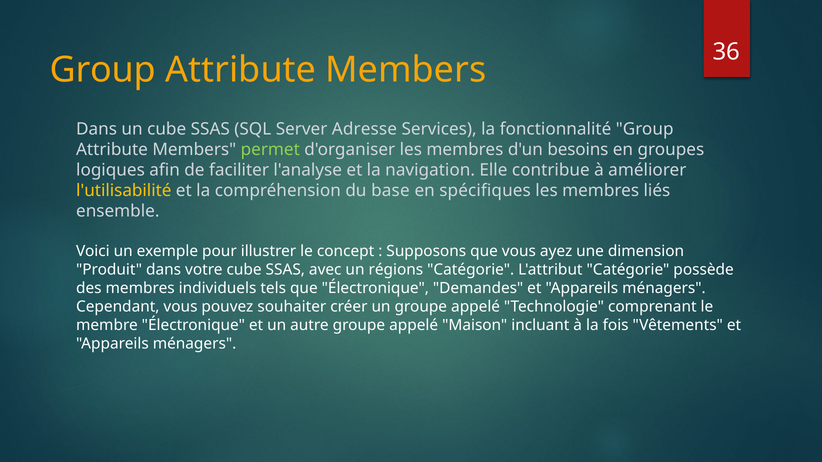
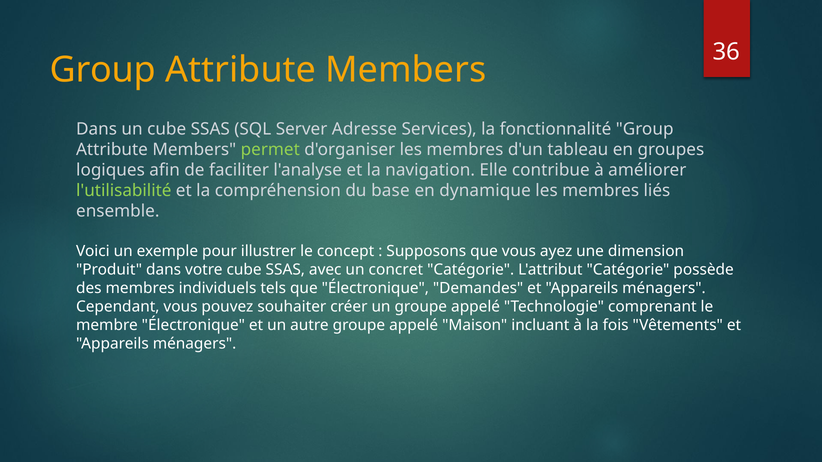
besoins: besoins -> tableau (578, 150)
l'utilisabilité colour: yellow -> light green (124, 191)
spécifiques: spécifiques -> dynamique (485, 191)
régions: régions -> concret (396, 270)
